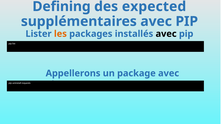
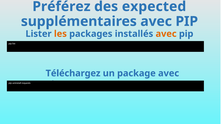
Defining: Defining -> Préférez (61, 7)
avec colour: black -> orange (166, 34)
Appellerons: Appellerons -> Téléchargez (73, 73)
